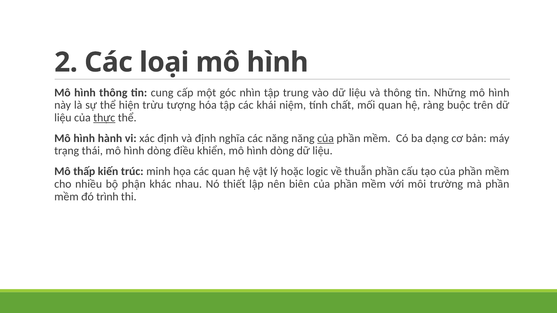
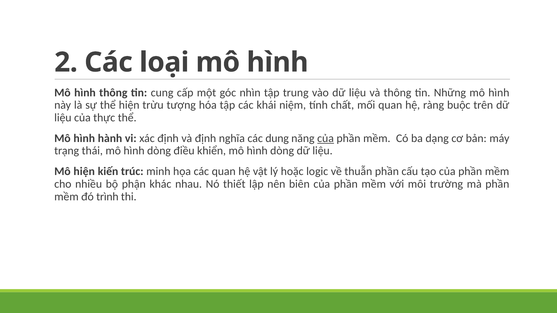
thực underline: present -> none (104, 118)
các năng: năng -> dung (277, 138)
Mô thấp: thấp -> hiện (84, 172)
